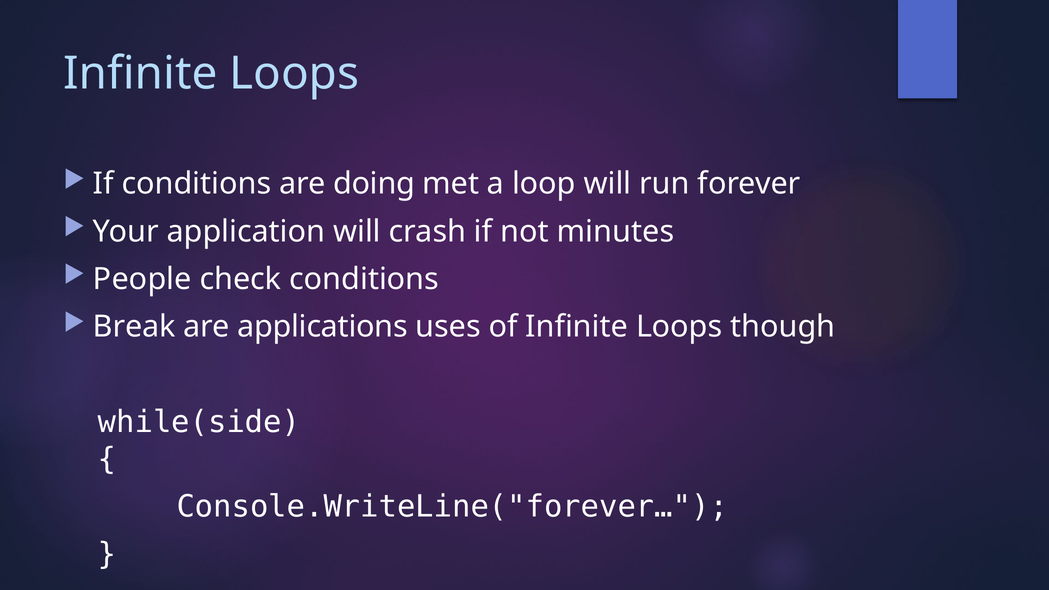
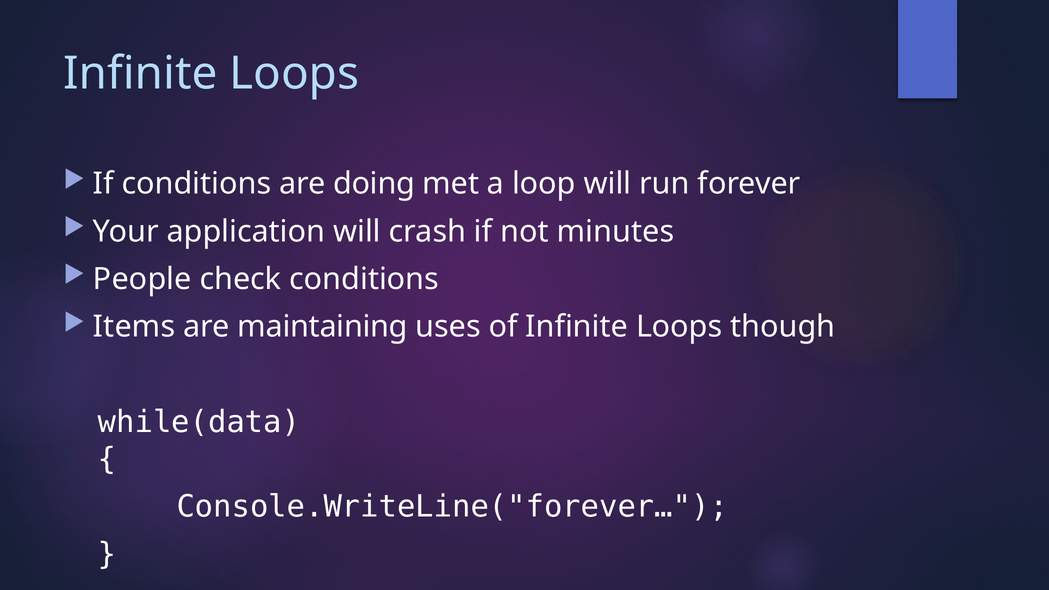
Break: Break -> Items (134, 327)
applications: applications -> maintaining (323, 327)
while(side: while(side -> while(data (199, 422)
